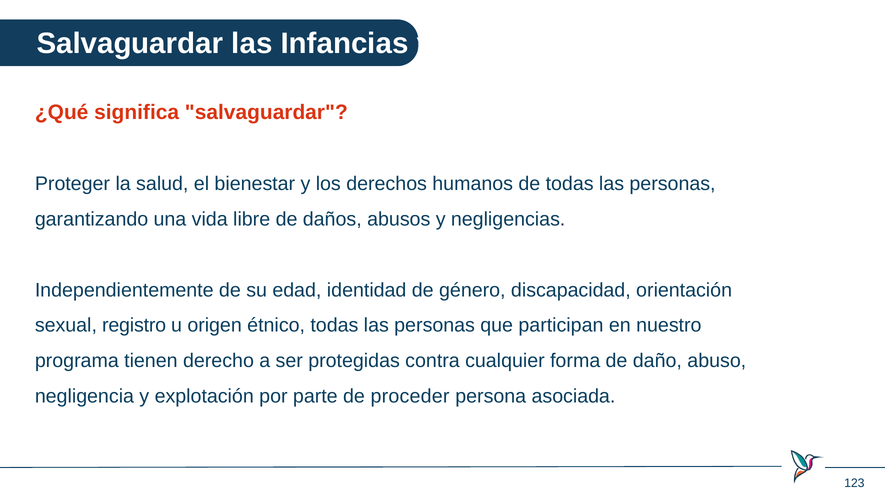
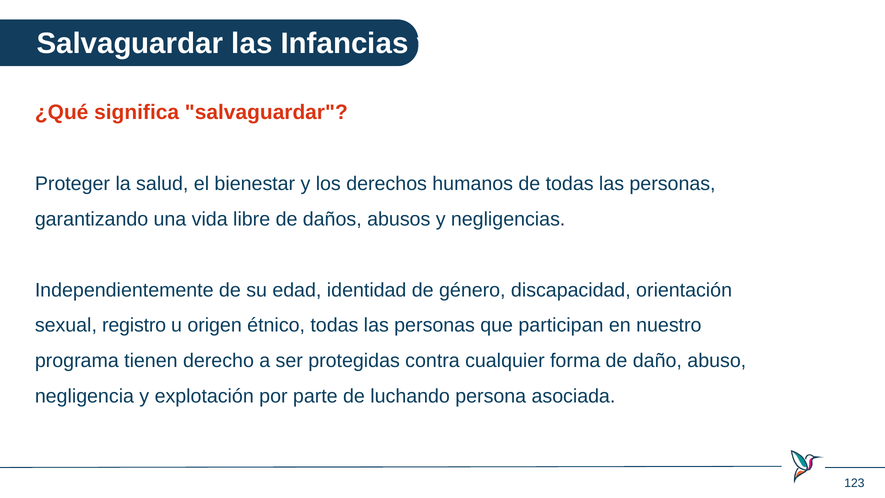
proceder: proceder -> luchando (410, 396)
